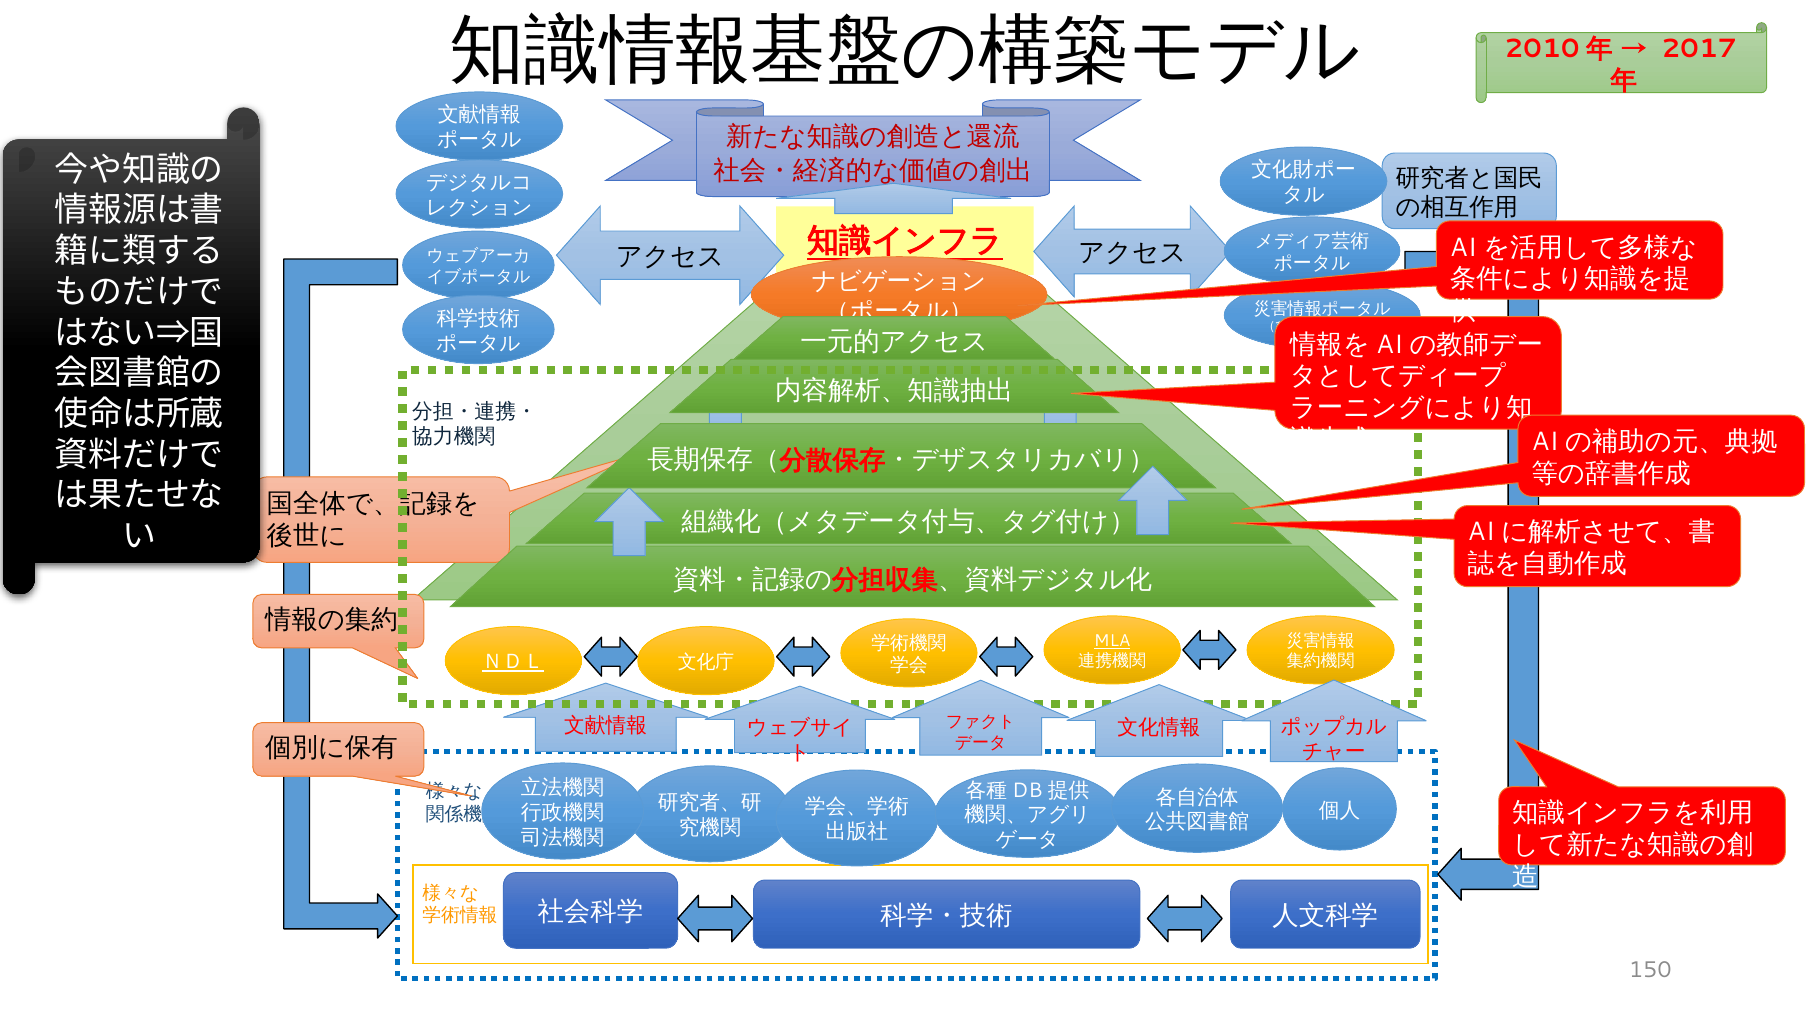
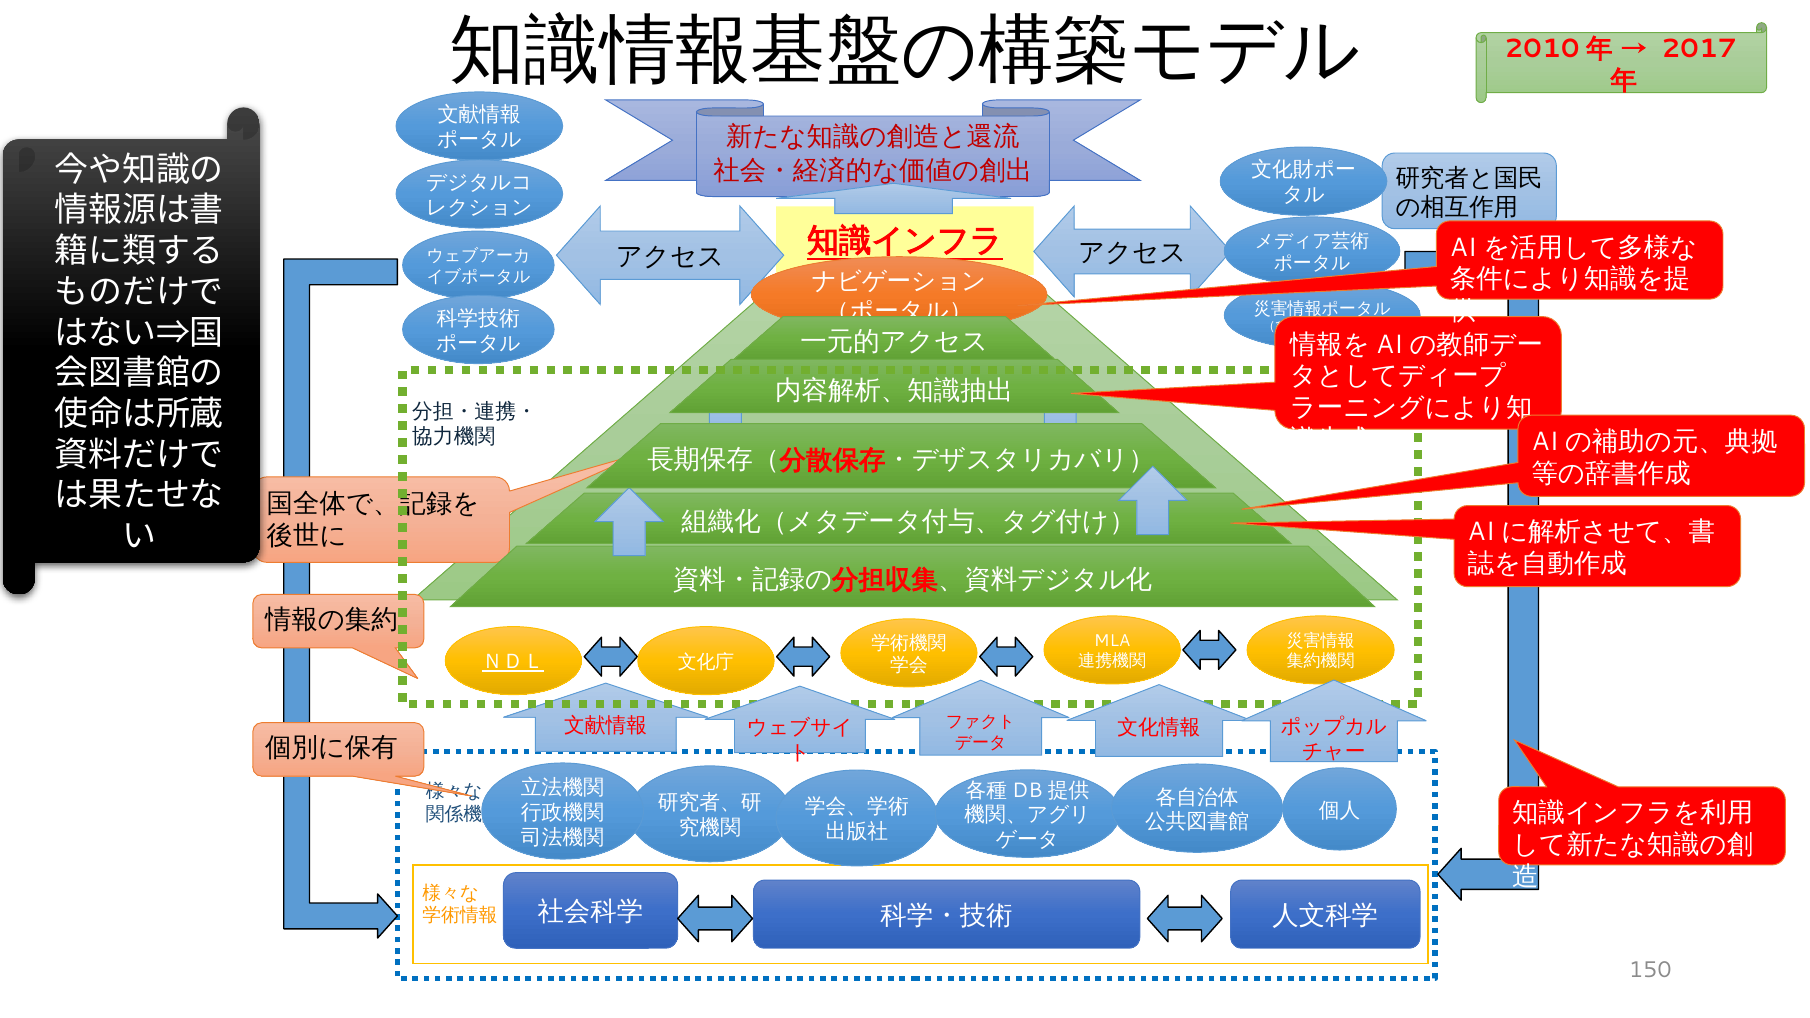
MLA underline: present -> none (1112, 641)
